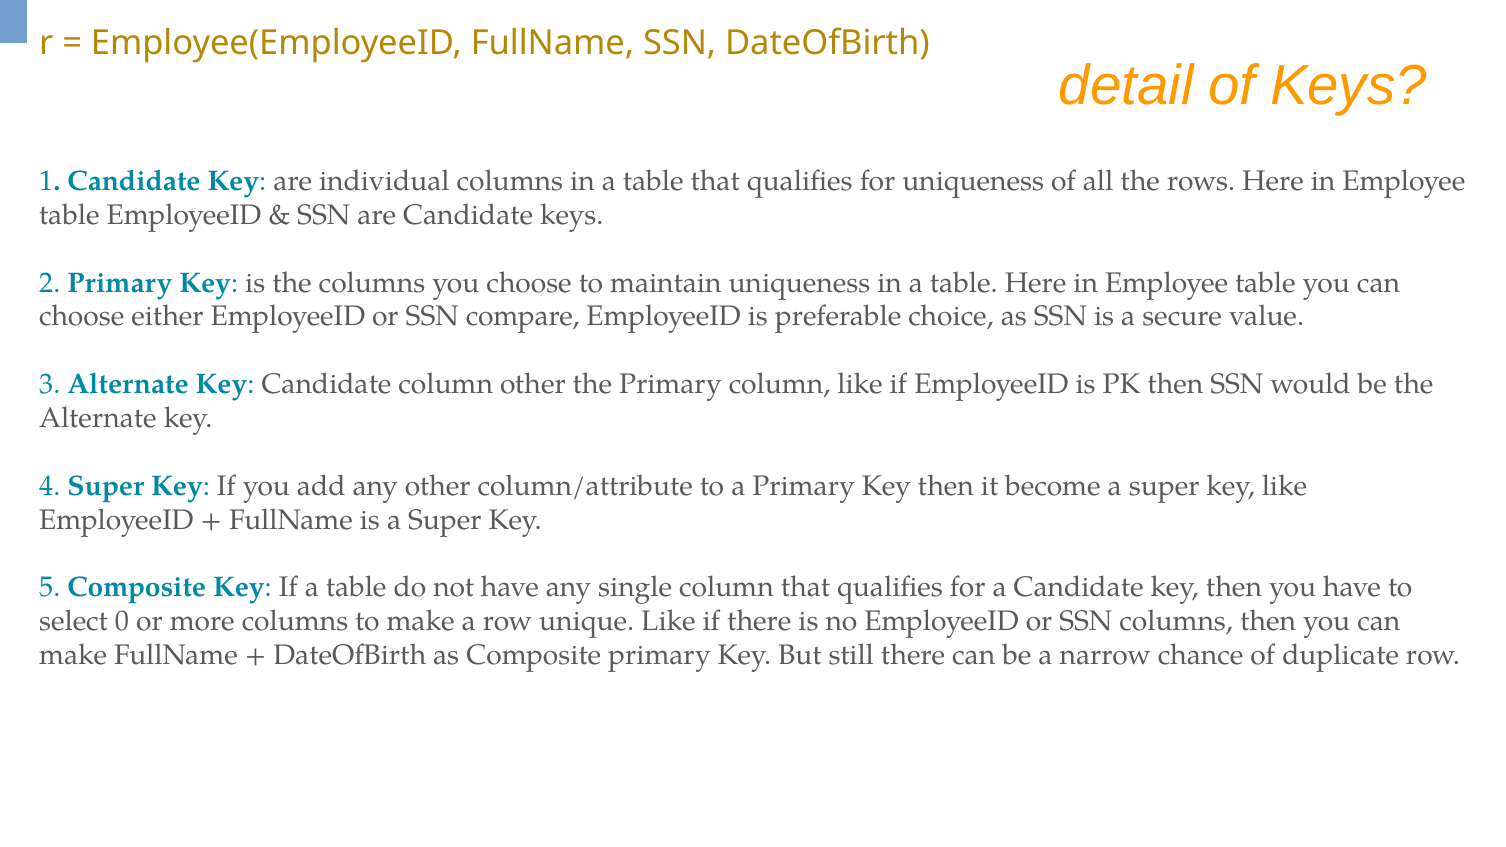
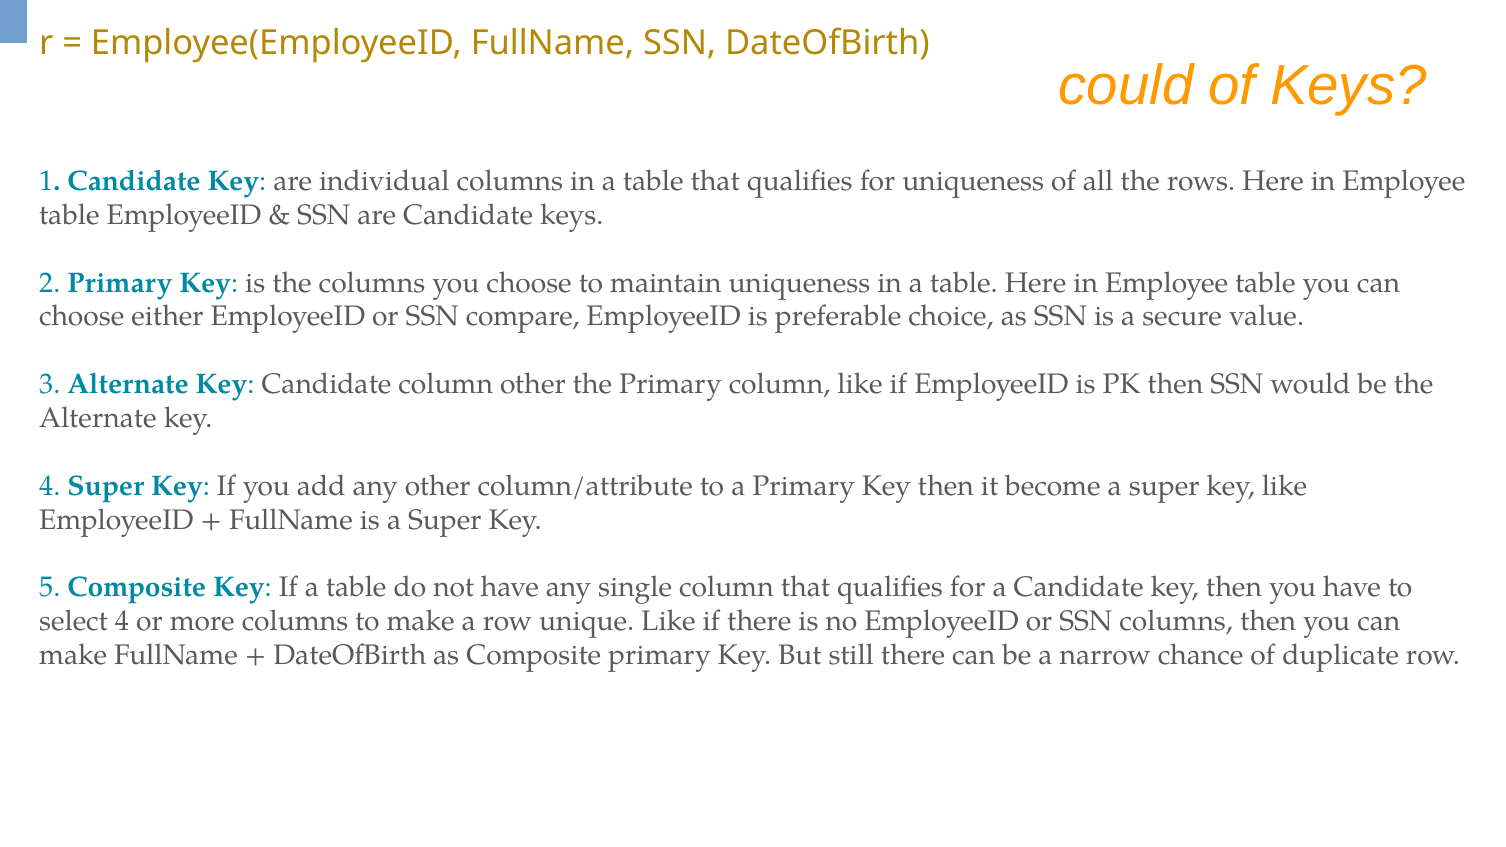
detail: detail -> could (1126, 86)
select 0: 0 -> 4 (122, 622)
